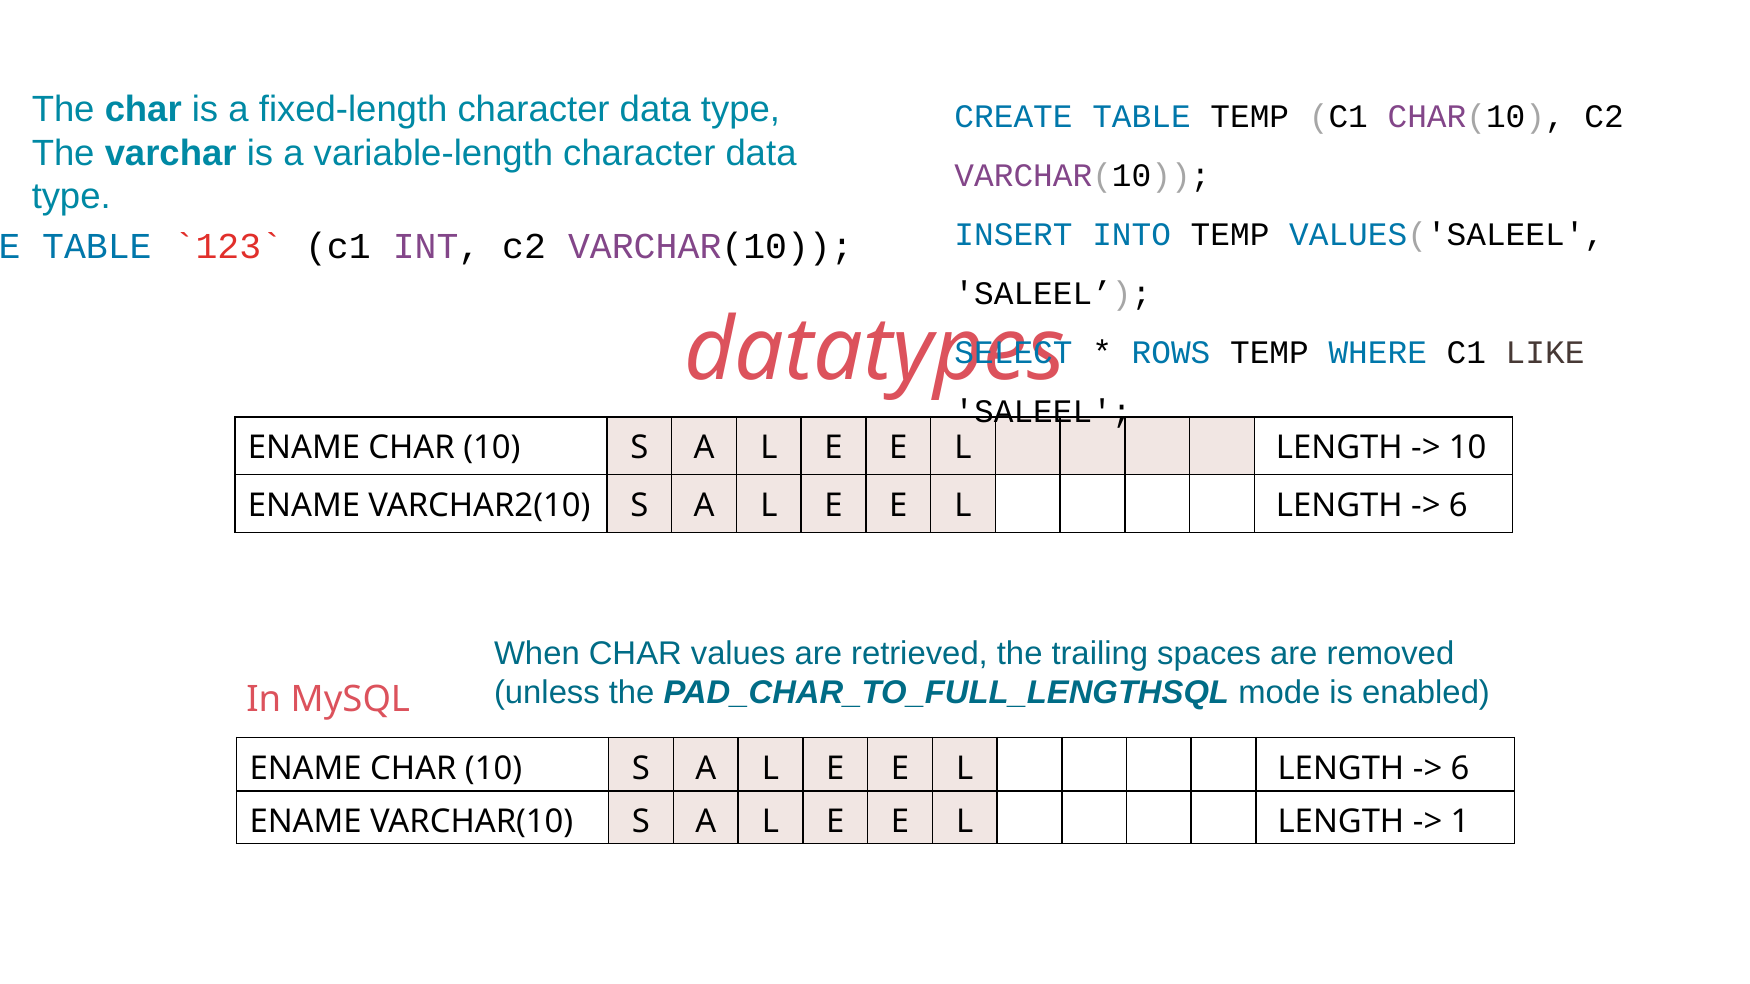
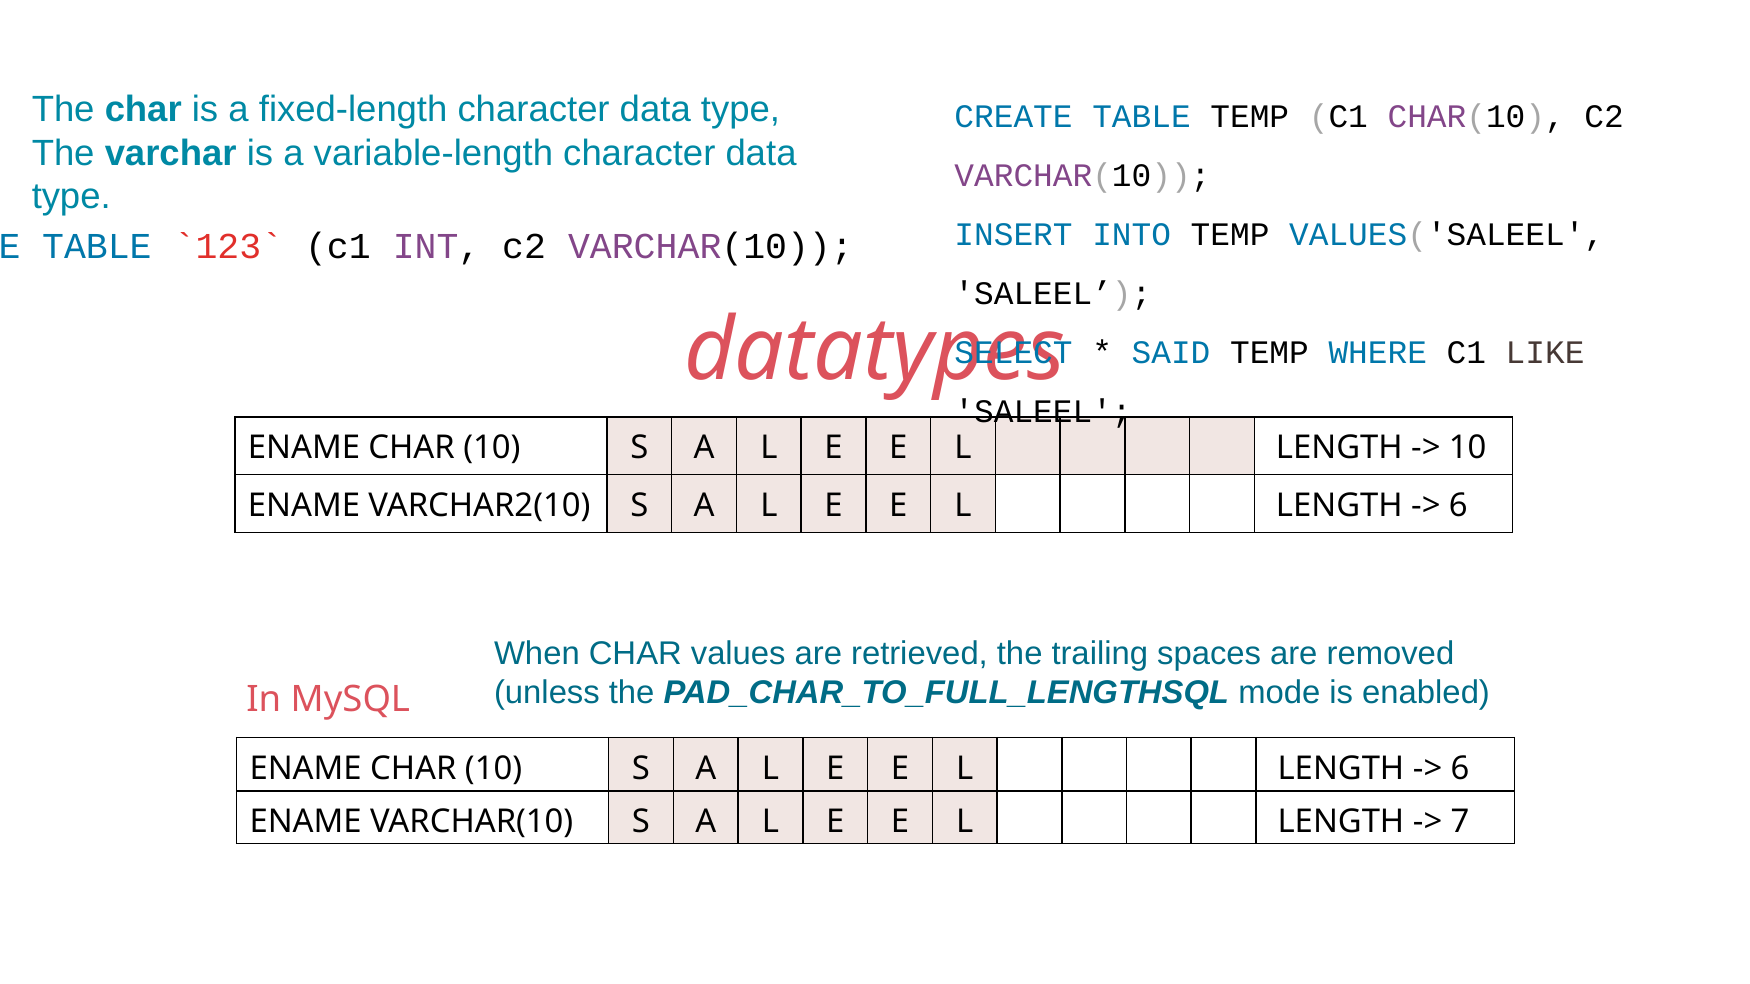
ROWS: ROWS -> SAID (1171, 353)
1: 1 -> 7 (1460, 822)
